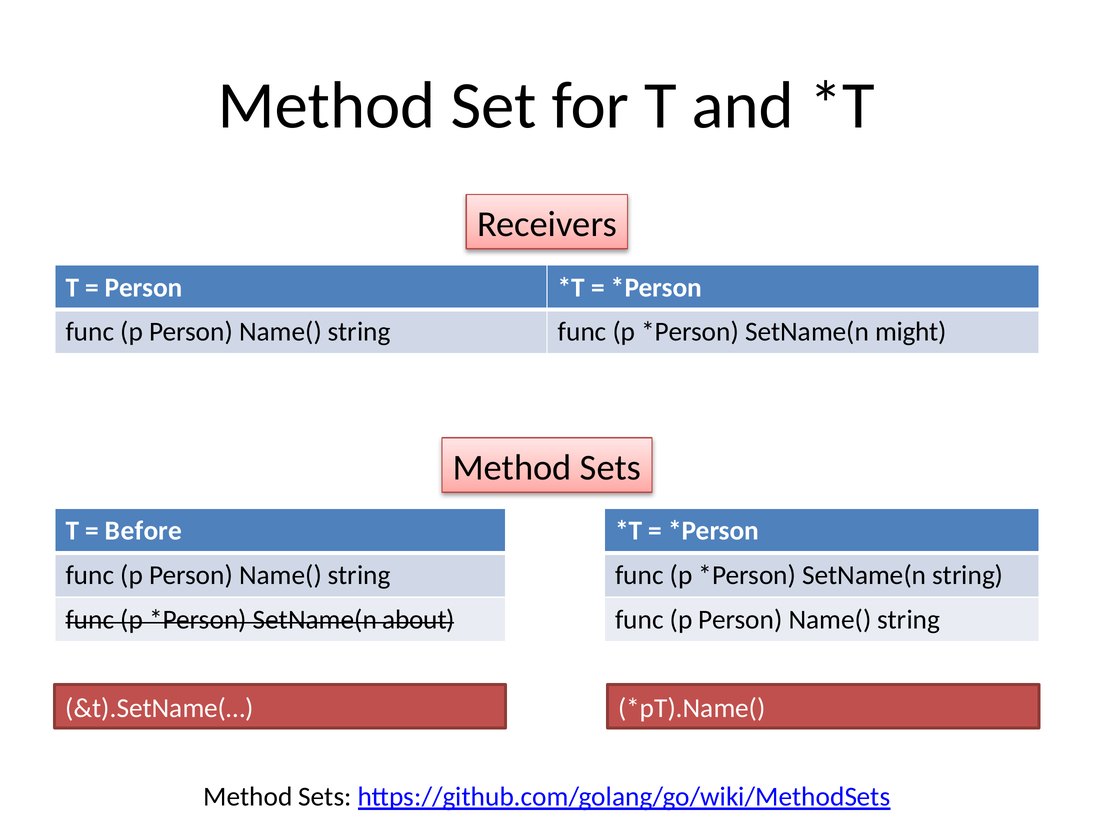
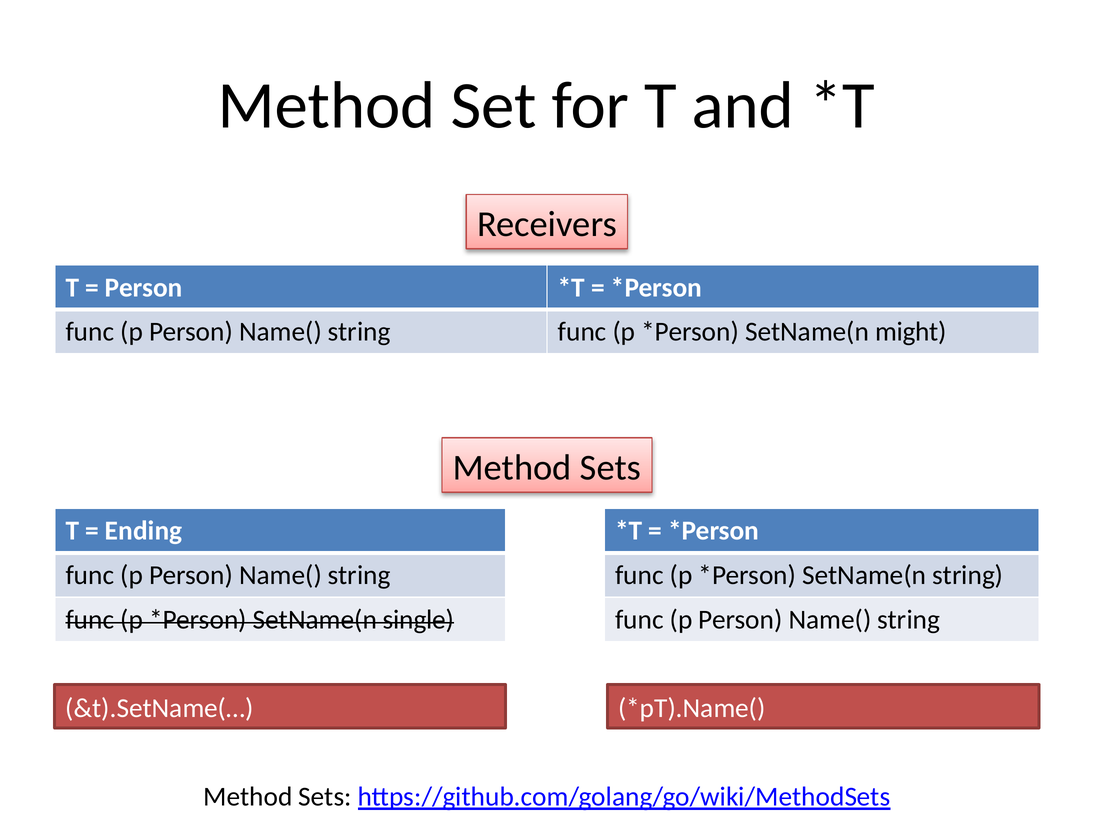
Before: Before -> Ending (144, 531)
about: about -> single (418, 620)
